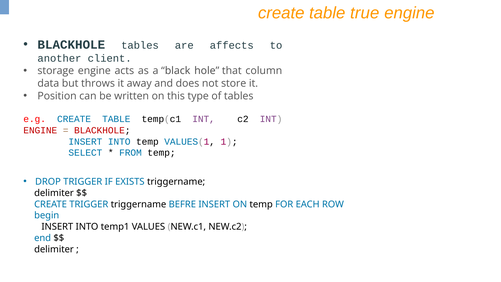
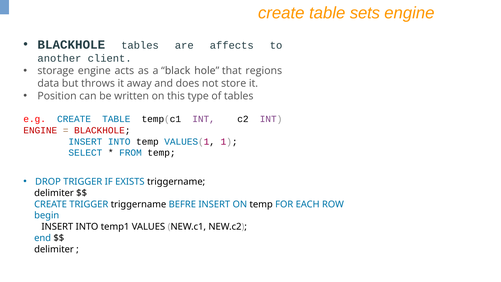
true: true -> sets (365, 13)
column: column -> regions (264, 71)
